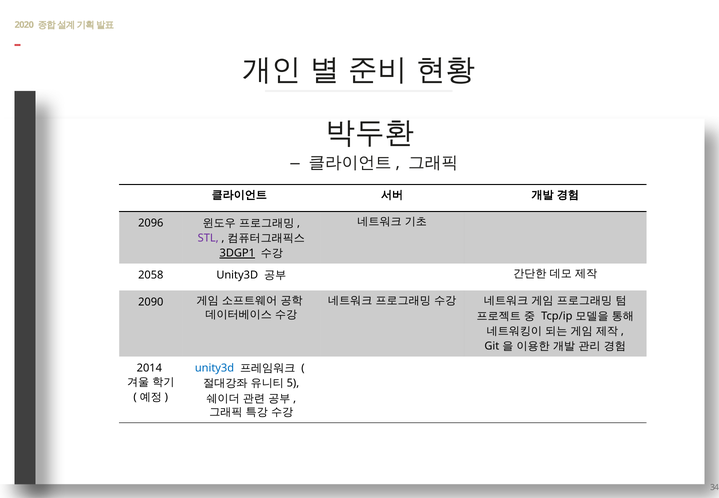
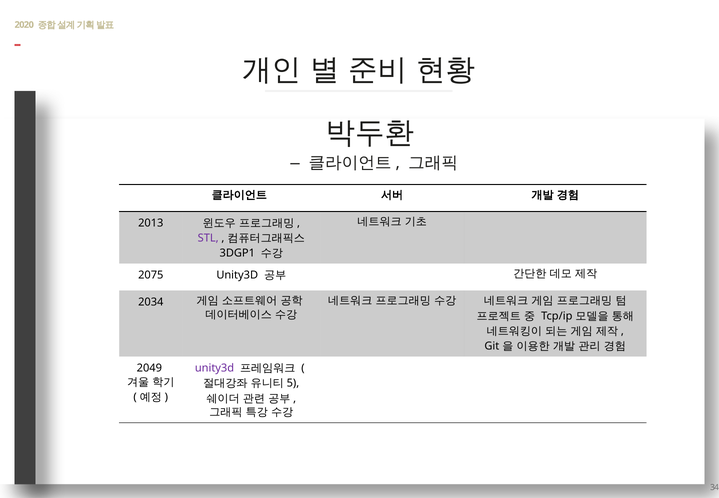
2096: 2096 -> 2013 (151, 223)
3DGP1 underline: present -> none (237, 253)
2058: 2058 -> 2075 (151, 275)
2090: 2090 -> 2034 (151, 302)
2014: 2014 -> 2049 (149, 368)
unity3d colour: blue -> purple (215, 368)
